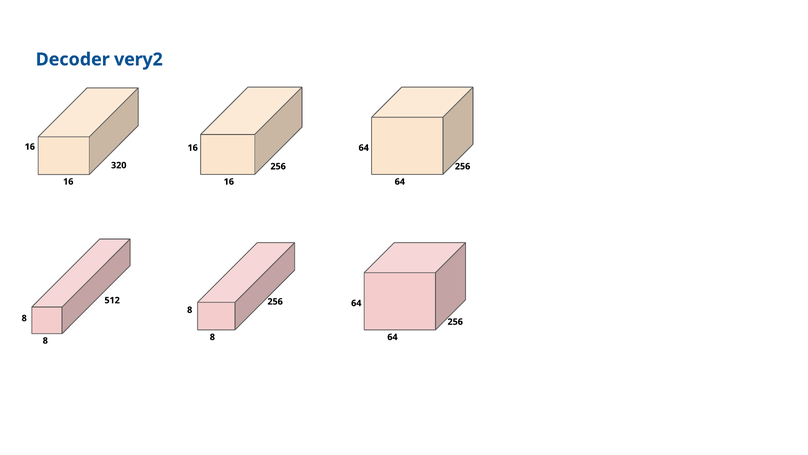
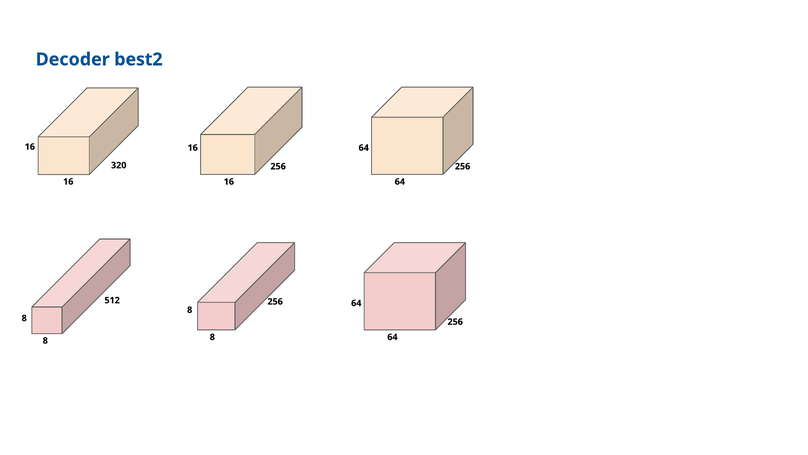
very2: very2 -> best2 (138, 59)
